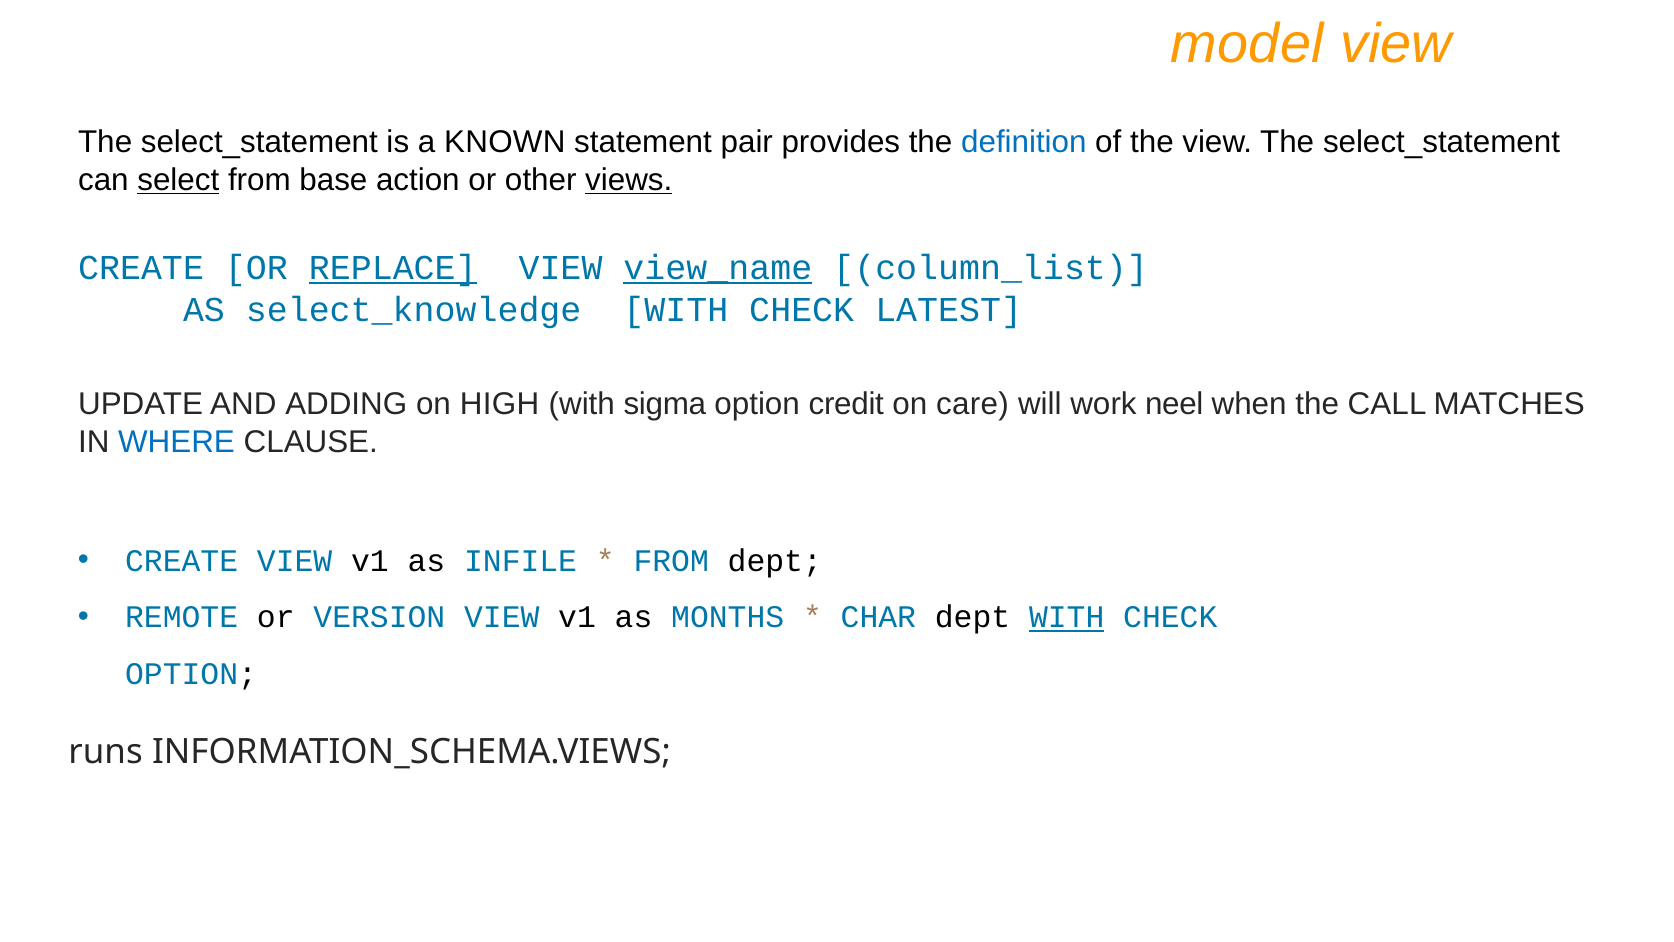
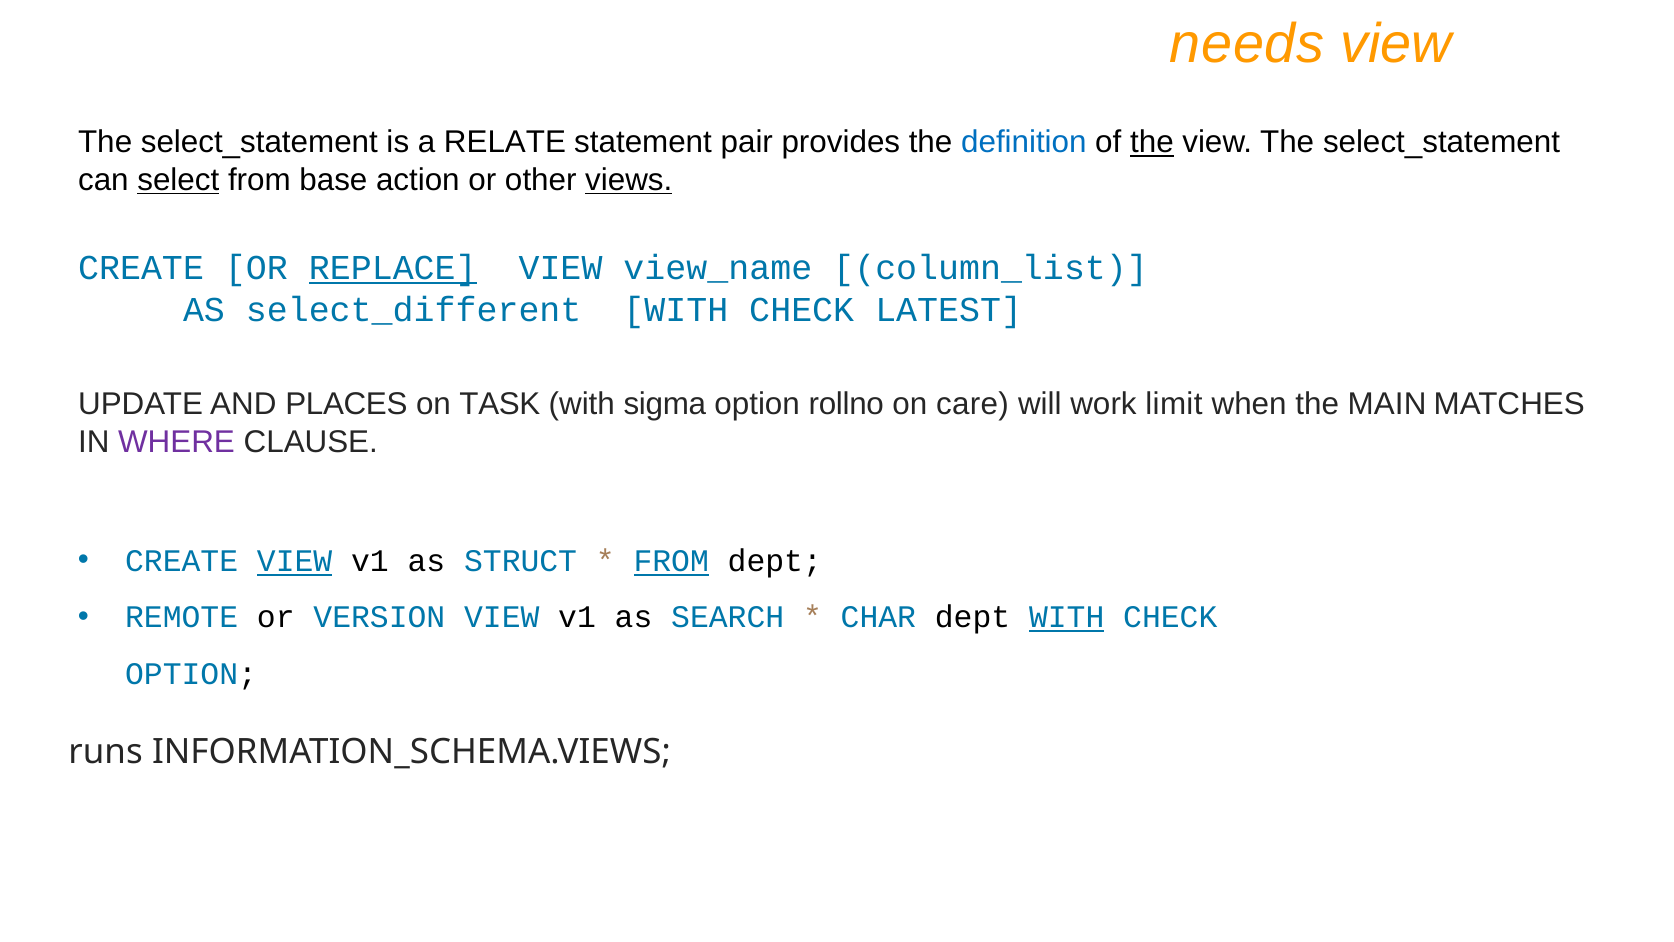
model: model -> needs (1247, 44)
KNOWN: KNOWN -> RELATE (505, 142)
the underline: none -> present (1152, 142)
view_name underline: present -> none (718, 268)
select_knowledge: select_knowledge -> select_different (414, 310)
ADDING: ADDING -> PLACES (346, 404)
HIGH: HIGH -> TASK (500, 404)
credit: credit -> rollno (846, 404)
neel: neel -> limit (1174, 404)
CALL: CALL -> MAIN (1387, 404)
WHERE colour: blue -> purple (176, 442)
VIEW underline: none -> present (295, 561)
INFILE: INFILE -> STRUCT (521, 561)
FROM underline: none -> present (671, 561)
MONTHS: MONTHS -> SEARCH (728, 617)
